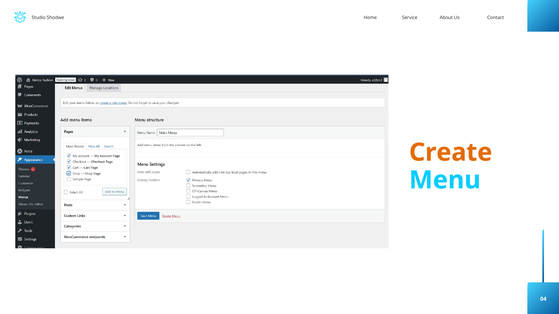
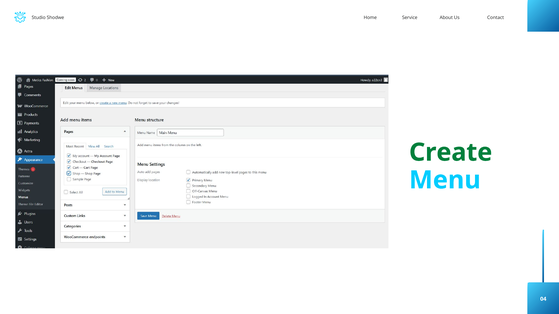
Create colour: orange -> green (451, 153)
